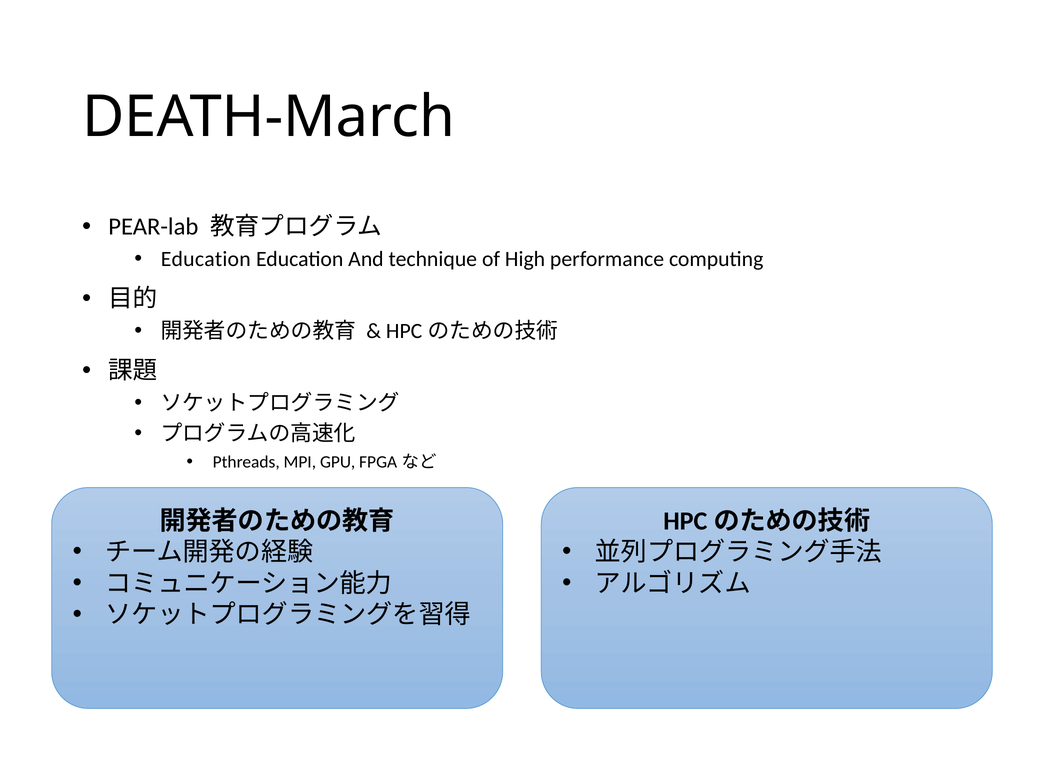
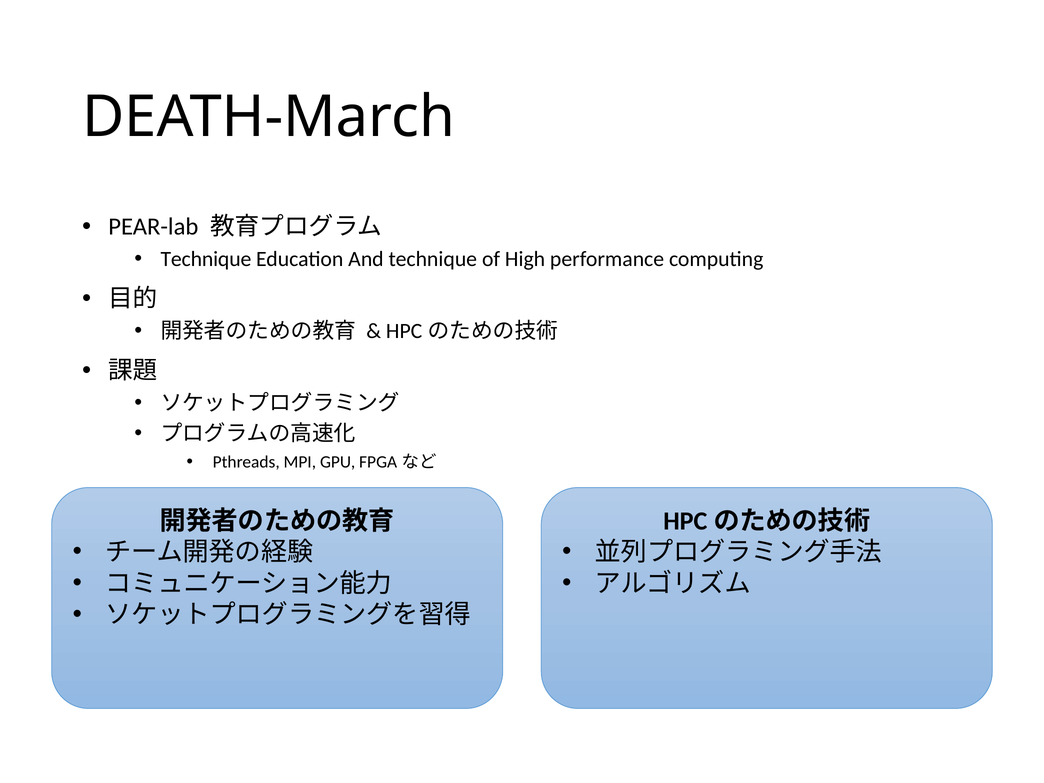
Education: Education -> Technique (206, 259)
